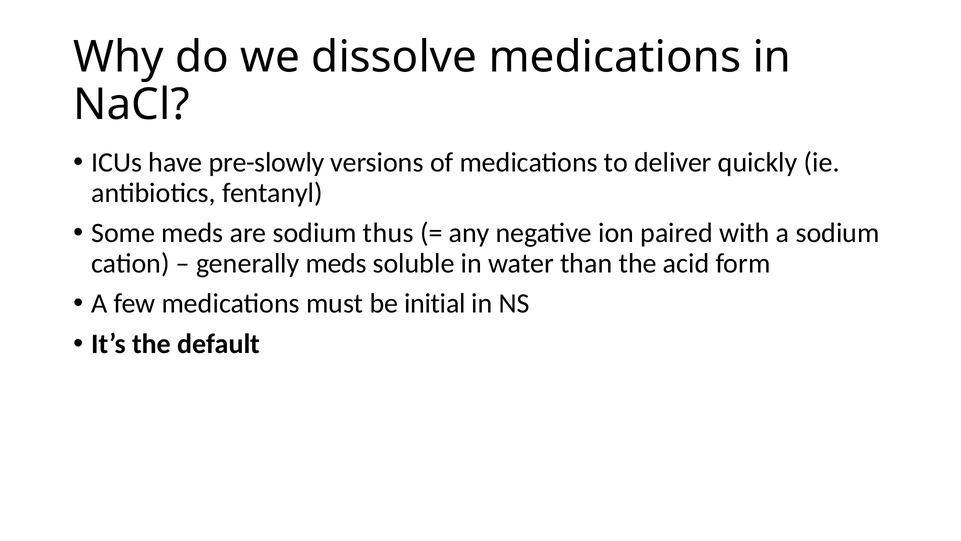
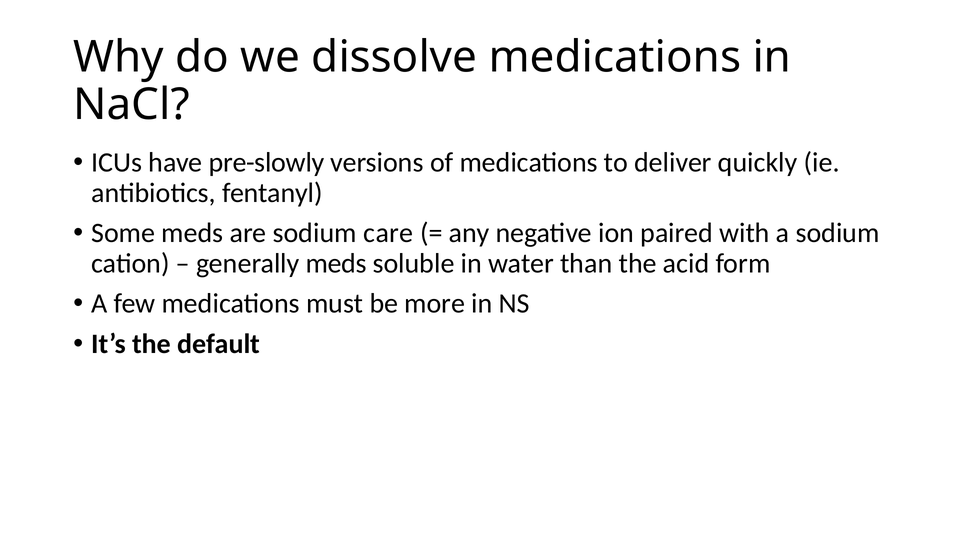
thus: thus -> care (388, 233)
initial: initial -> more (435, 303)
